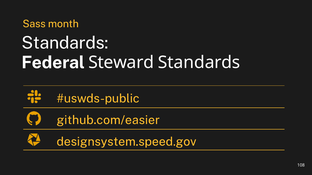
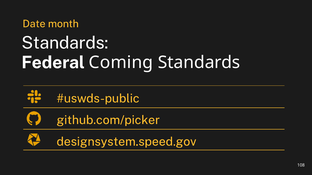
Sass: Sass -> Date (34, 24)
Steward: Steward -> Coming (121, 63)
github.com/easier: github.com/easier -> github.com/picker (108, 120)
